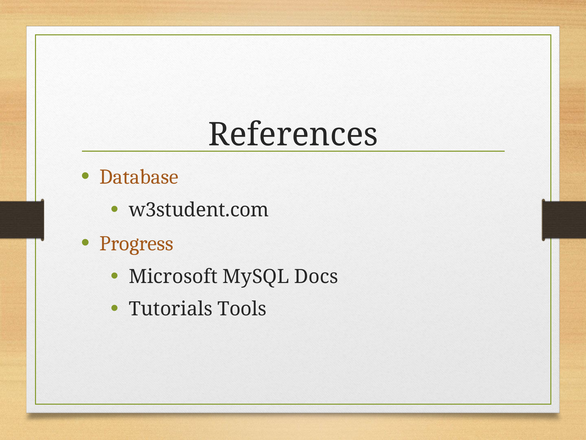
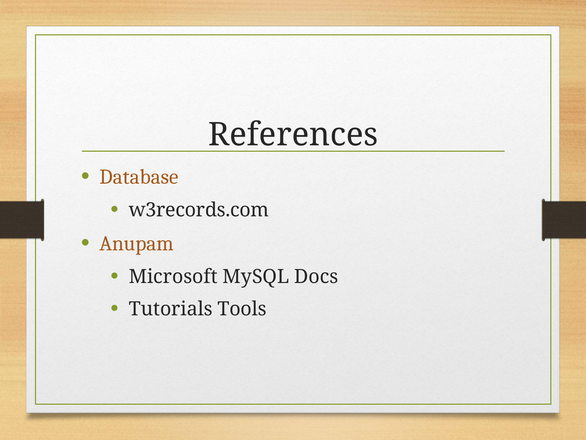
w3student.com: w3student.com -> w3records.com (199, 210)
Progress: Progress -> Anupam (137, 243)
